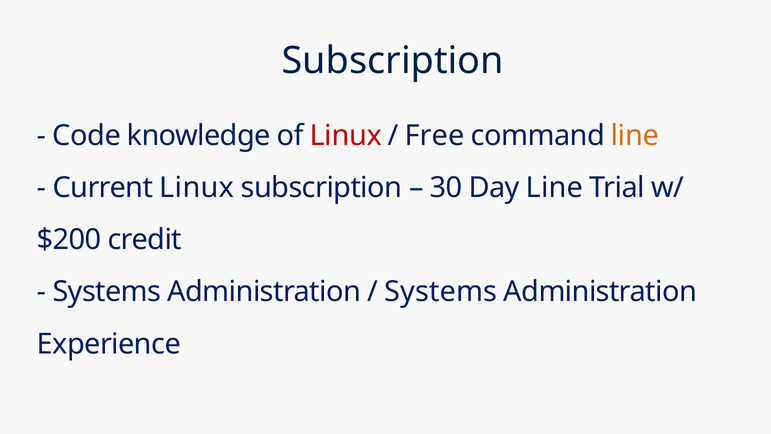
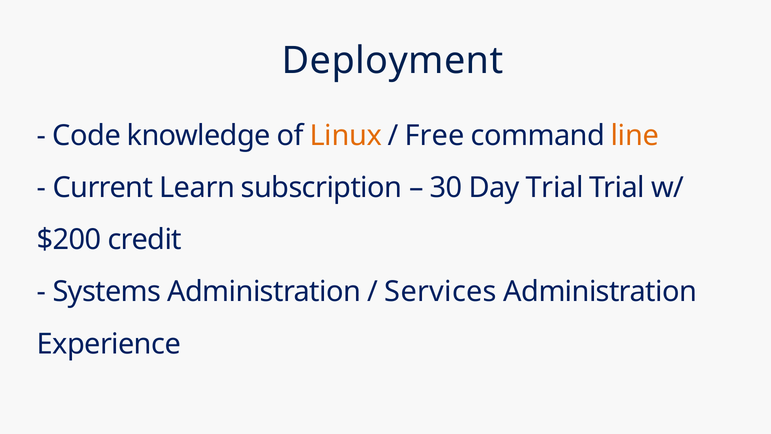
Subscription: Subscription -> Deployment (393, 61)
Linux colour: red -> orange (346, 136)
Current Linux: Linux -> Learn (197, 188)
Day Line: Line -> Trial (555, 188)
Systems: Systems -> Services (441, 292)
